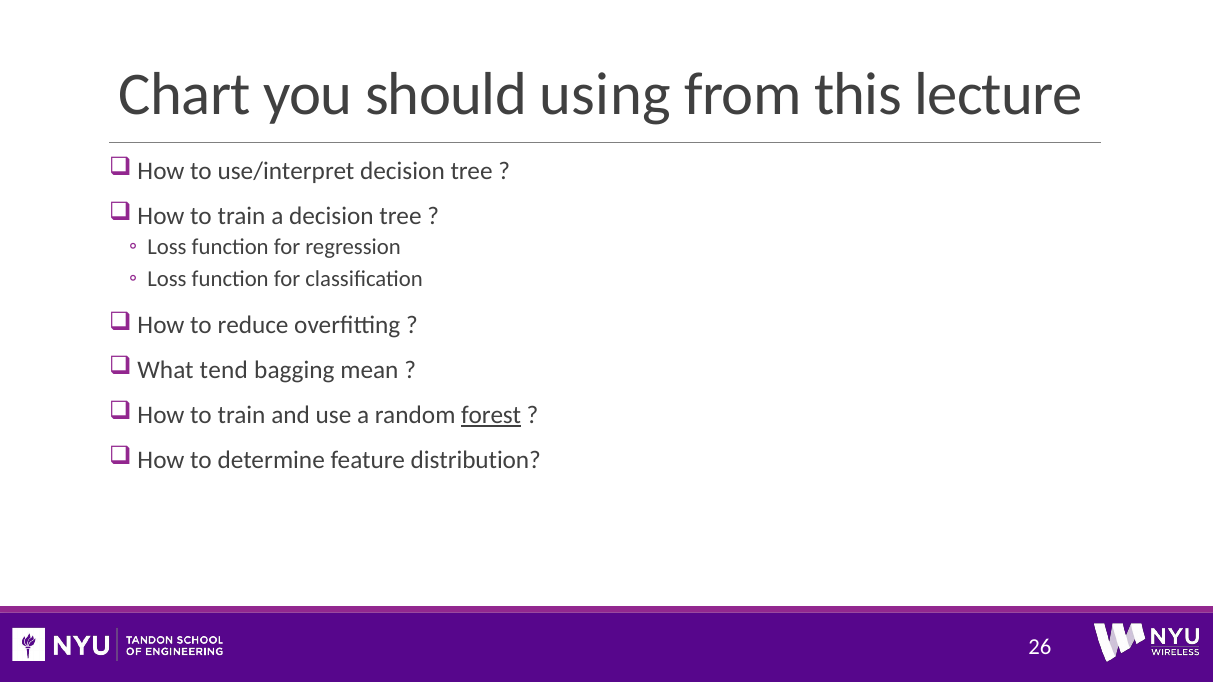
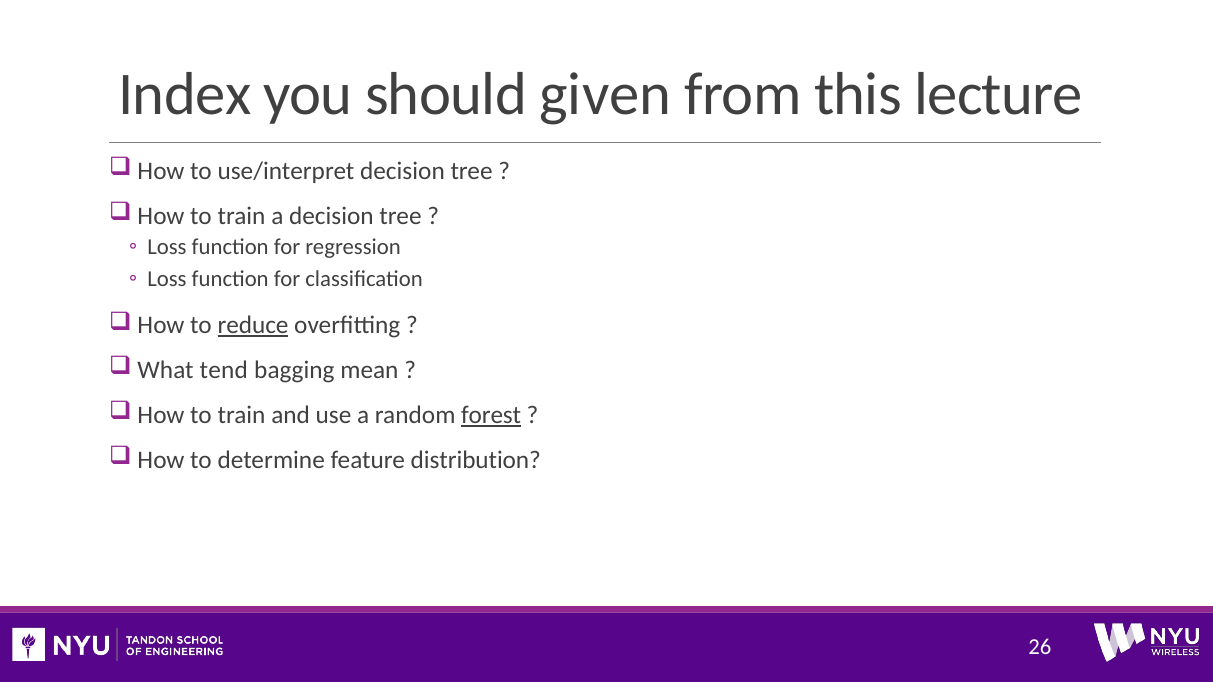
Chart: Chart -> Index (185, 95)
using: using -> given (605, 95)
reduce underline: none -> present (253, 326)
